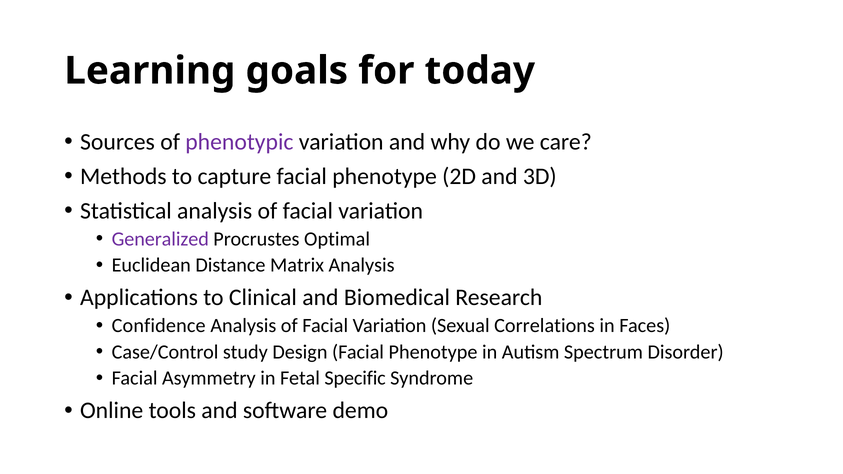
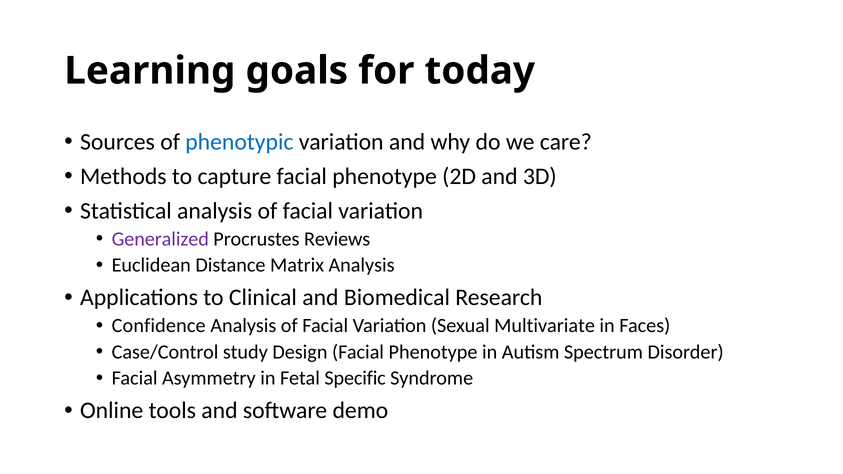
phenotypic colour: purple -> blue (239, 142)
Optimal: Optimal -> Reviews (337, 239)
Correlations: Correlations -> Multivariate (545, 326)
